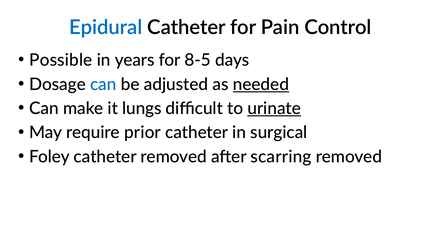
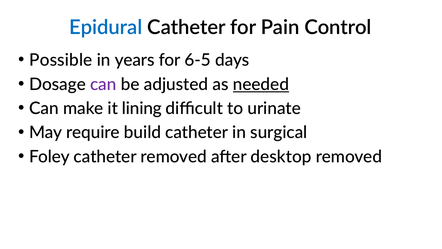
8-5: 8-5 -> 6-5 (198, 60)
can colour: blue -> purple (103, 84)
lungs: lungs -> lining (142, 108)
urinate underline: present -> none (274, 108)
prior: prior -> build (143, 132)
scarring: scarring -> desktop (281, 156)
